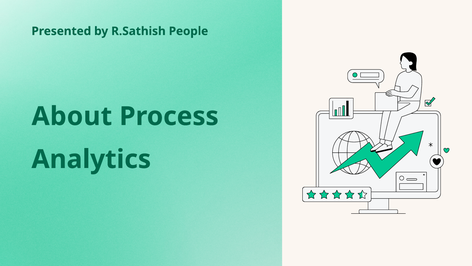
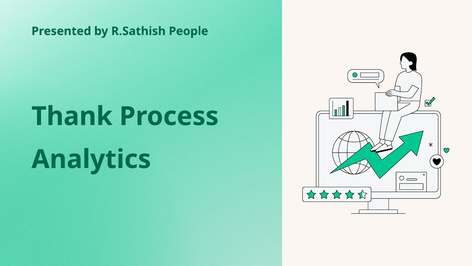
About: About -> Thank (72, 116)
